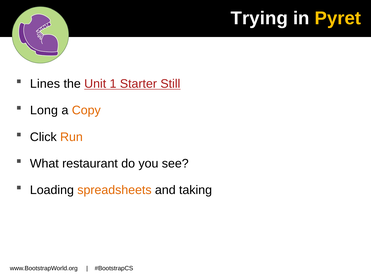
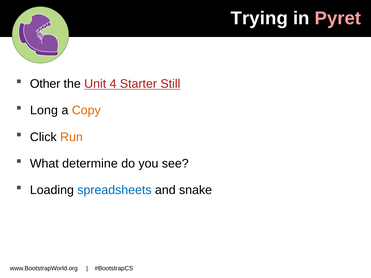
Pyret colour: yellow -> pink (338, 18)
Lines: Lines -> Other (45, 84)
1: 1 -> 4 (113, 84)
restaurant: restaurant -> determine (90, 164)
spreadsheets colour: orange -> blue (114, 190)
taking: taking -> snake (196, 190)
